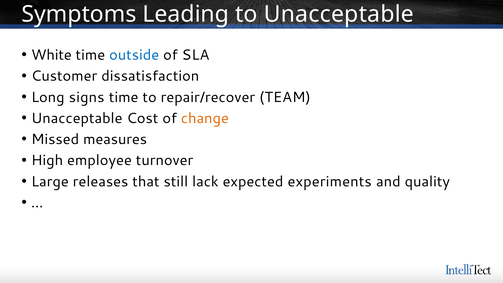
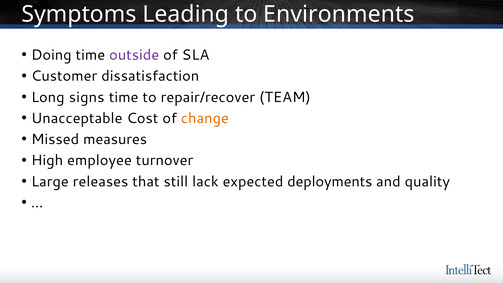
to Unacceptable: Unacceptable -> Environments (339, 14)
White: White -> Doing (51, 55)
outside colour: blue -> purple (134, 55)
experiments: experiments -> deployments (330, 182)
